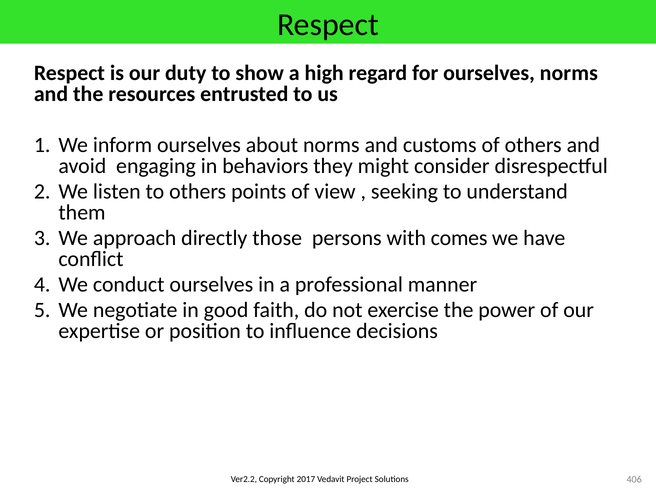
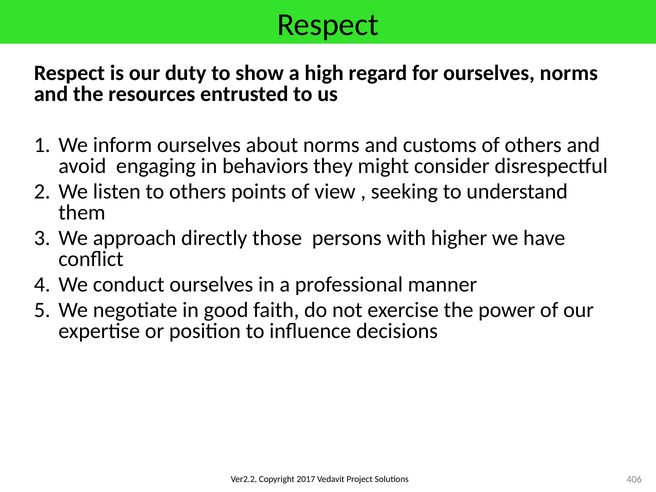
comes: comes -> higher (459, 238)
